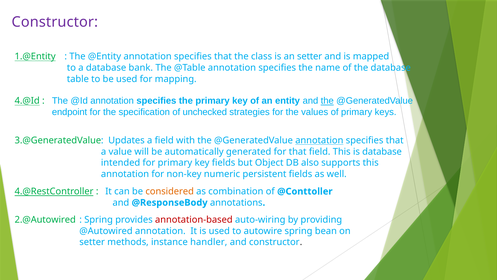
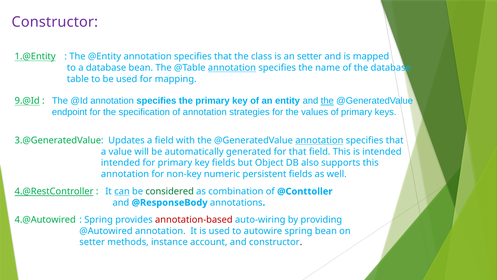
database bank: bank -> bean (141, 68)
annotation underline: none -> present (232, 68)
4.@Id: 4.@Id -> 9.@Id (27, 101)
of unchecked: unchecked -> annotation (205, 112)
is database: database -> intended (382, 151)
can underline: none -> present (122, 191)
considered colour: orange -> green (170, 191)
2.@Autowired: 2.@Autowired -> 4.@Autowired (45, 219)
handler: handler -> account (209, 242)
